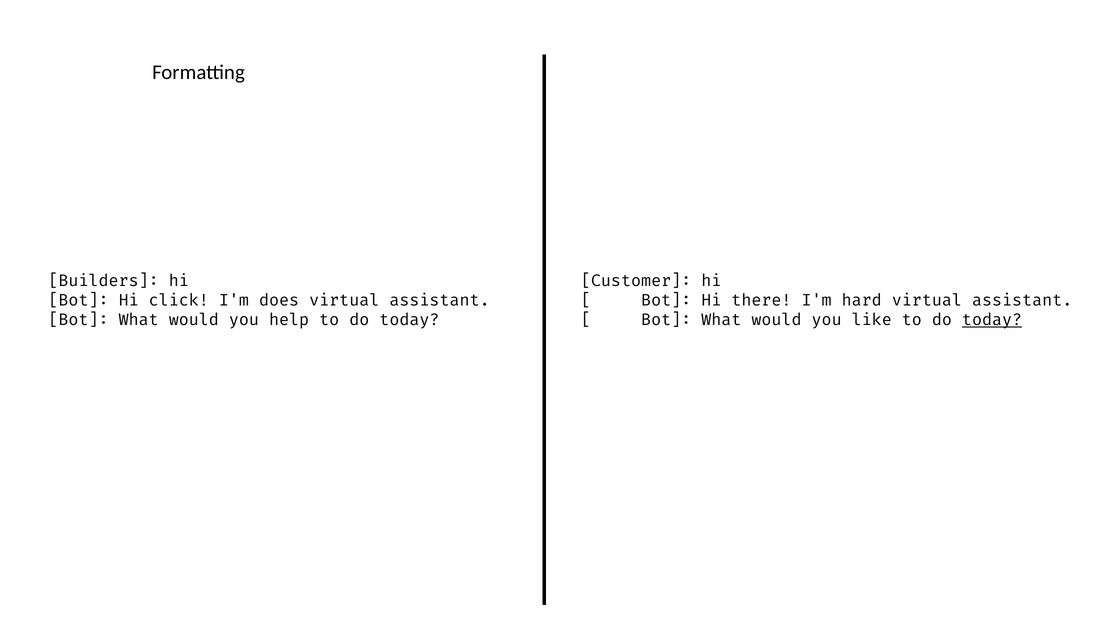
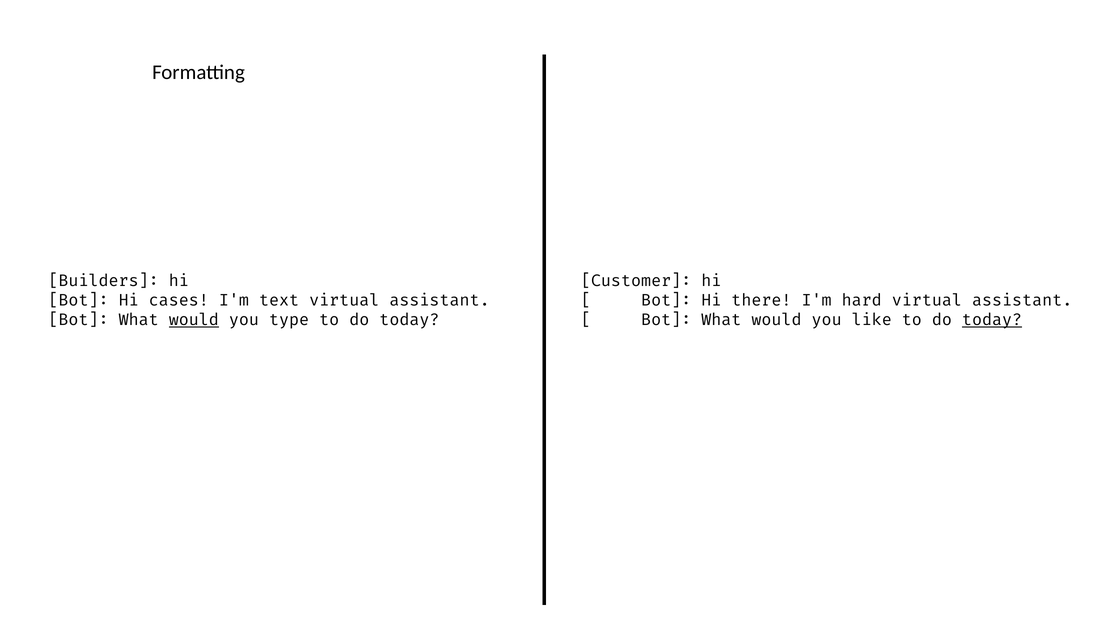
click: click -> cases (179, 300)
does: does -> text (279, 300)
would underline: none -> present (194, 320)
help: help -> type (289, 320)
